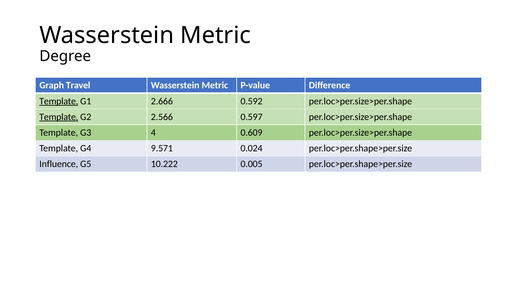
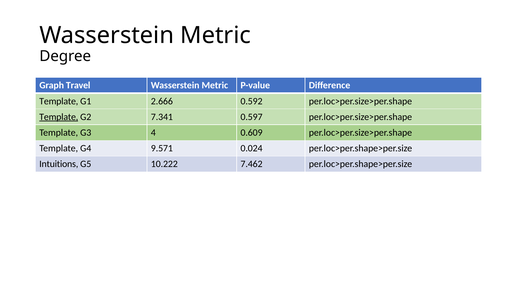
Template underline: present -> none (59, 101)
2.566: 2.566 -> 7.341 (162, 117)
Influence: Influence -> Intuitions (59, 164)
0.005: 0.005 -> 7.462 (252, 164)
